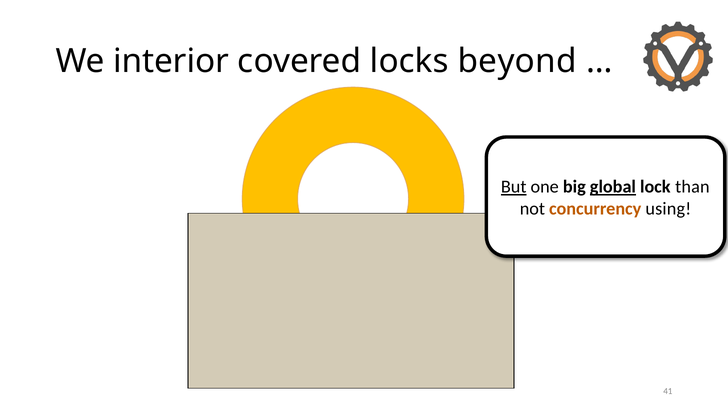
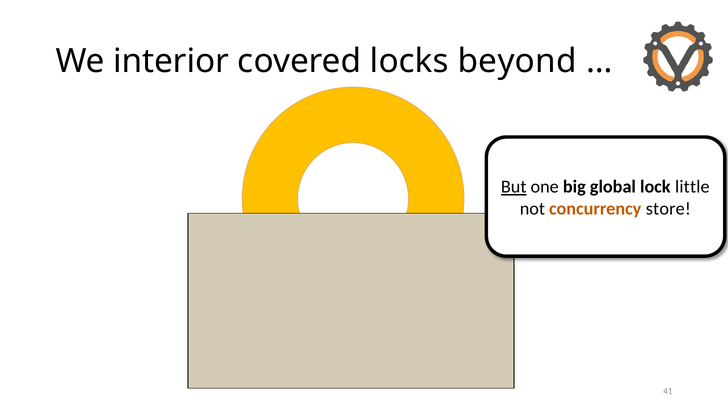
global underline: present -> none (613, 187)
than: than -> little (692, 187)
using: using -> store (668, 209)
